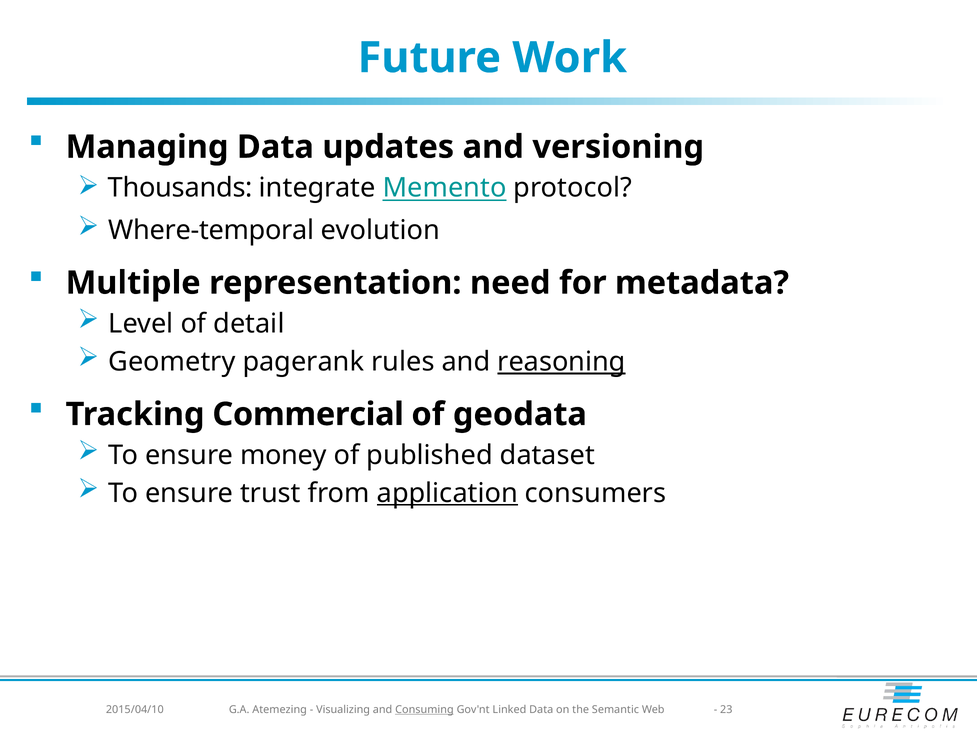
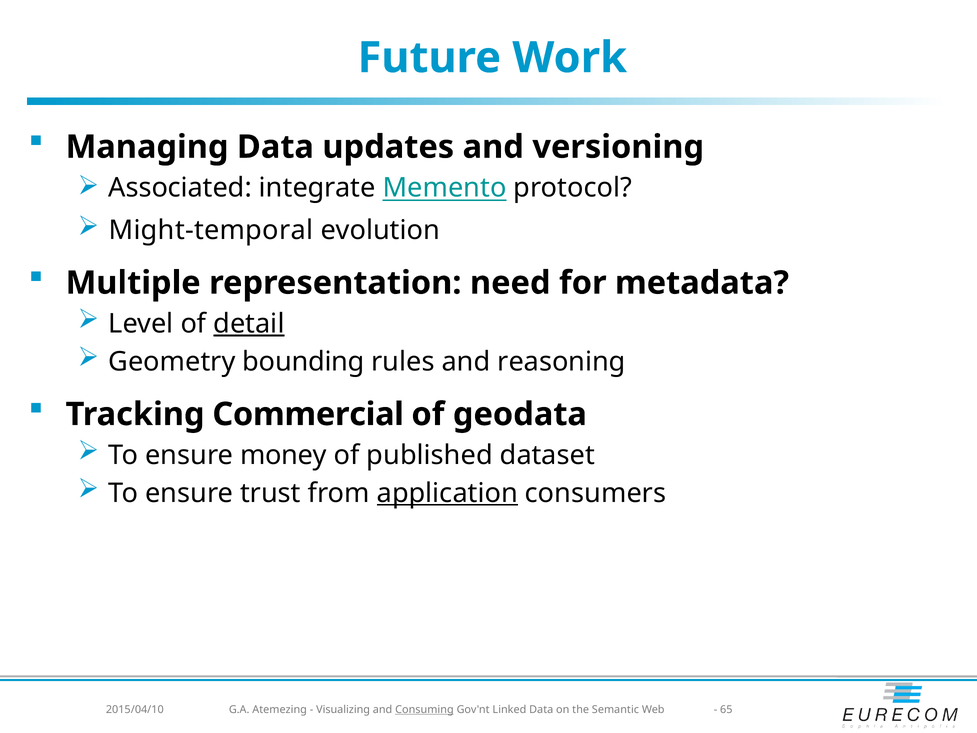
Thousands: Thousands -> Associated (180, 188)
Where-temporal: Where-temporal -> Might-temporal (211, 230)
detail underline: none -> present (249, 324)
pagerank: pagerank -> bounding (303, 362)
reasoning underline: present -> none (562, 362)
23: 23 -> 65 (726, 709)
